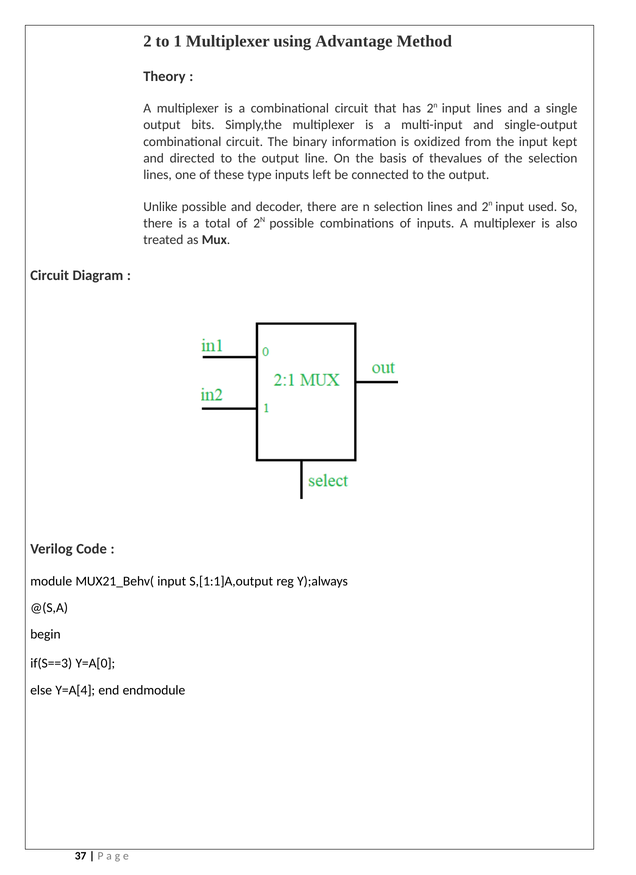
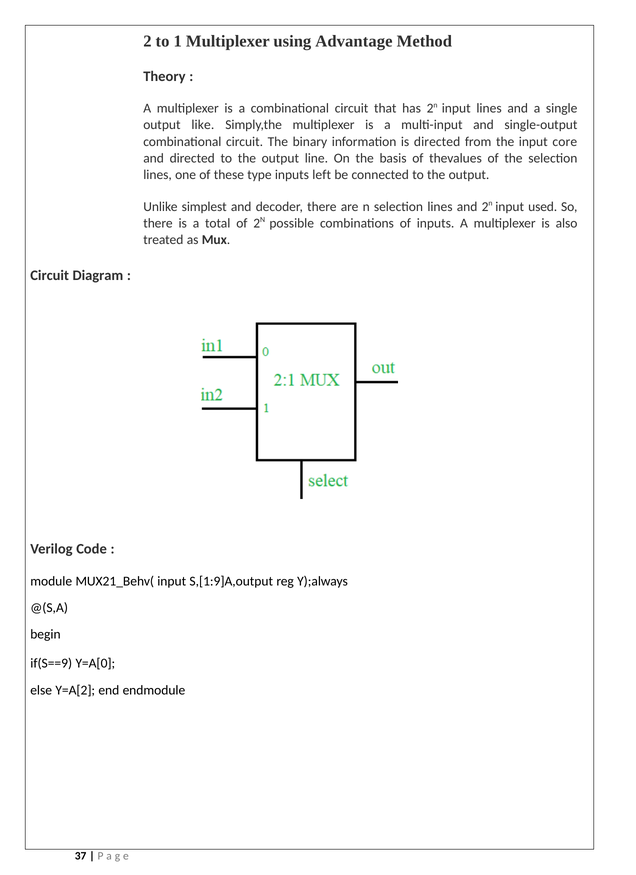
bits: bits -> like (203, 125)
is oxidized: oxidized -> directed (437, 142)
kept: kept -> core (565, 142)
Unlike possible: possible -> simplest (204, 207)
S,[1:1]A,output: S,[1:1]A,output -> S,[1:9]A,output (231, 582)
if(S==3: if(S==3 -> if(S==9 (51, 664)
Y=A[4: Y=A[4 -> Y=A[2 (75, 690)
